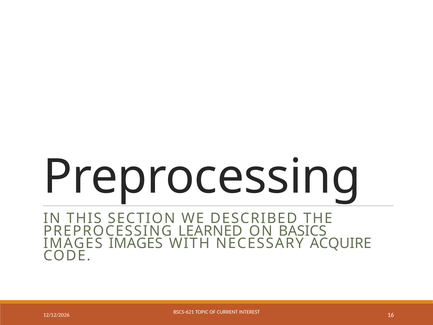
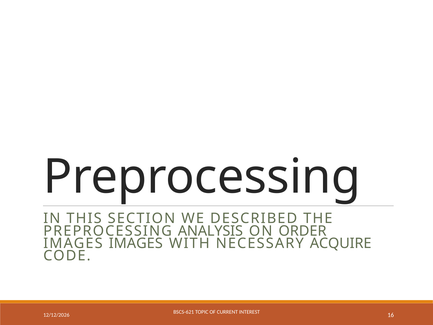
LEARNED: LEARNED -> ANALYSIS (210, 231)
BASICS: BASICS -> ORDER (303, 231)
